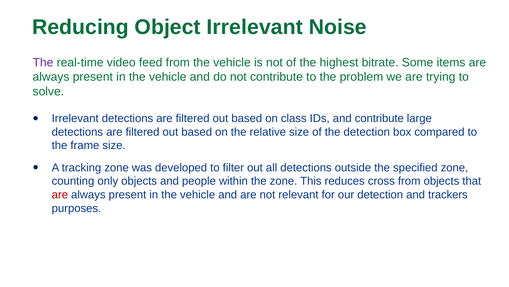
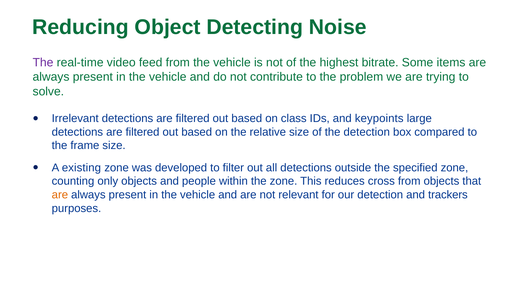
Object Irrelevant: Irrelevant -> Detecting (255, 27)
and contribute: contribute -> keypoints (379, 118)
tracking: tracking -> existing (81, 167)
are colour: red -> orange (60, 194)
